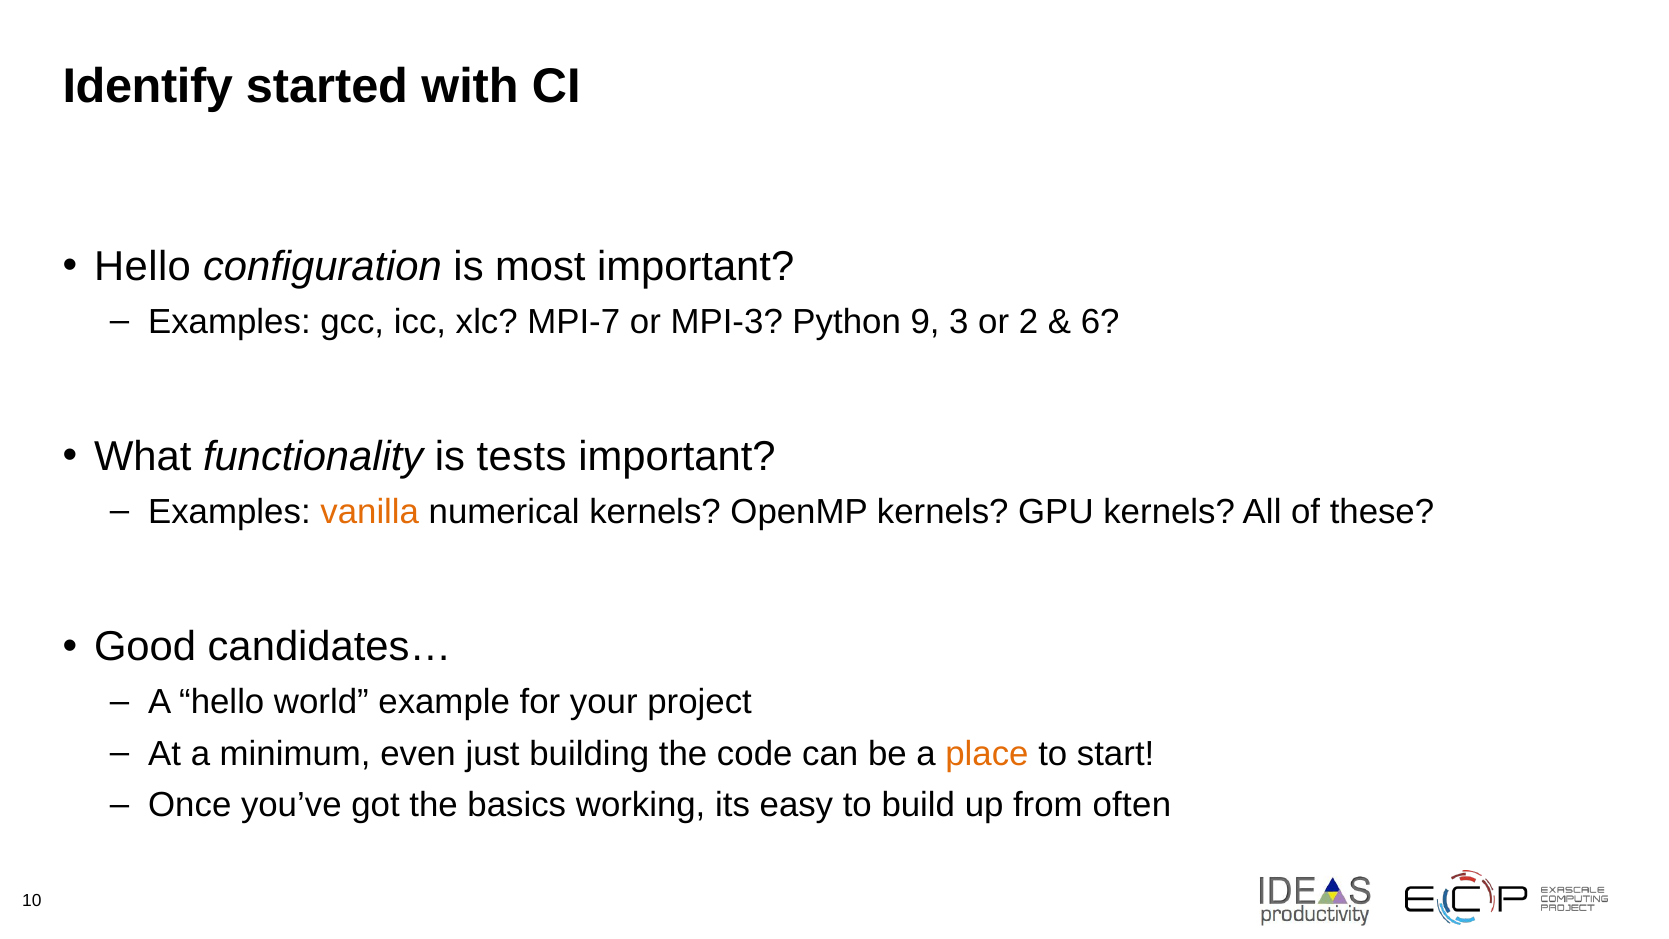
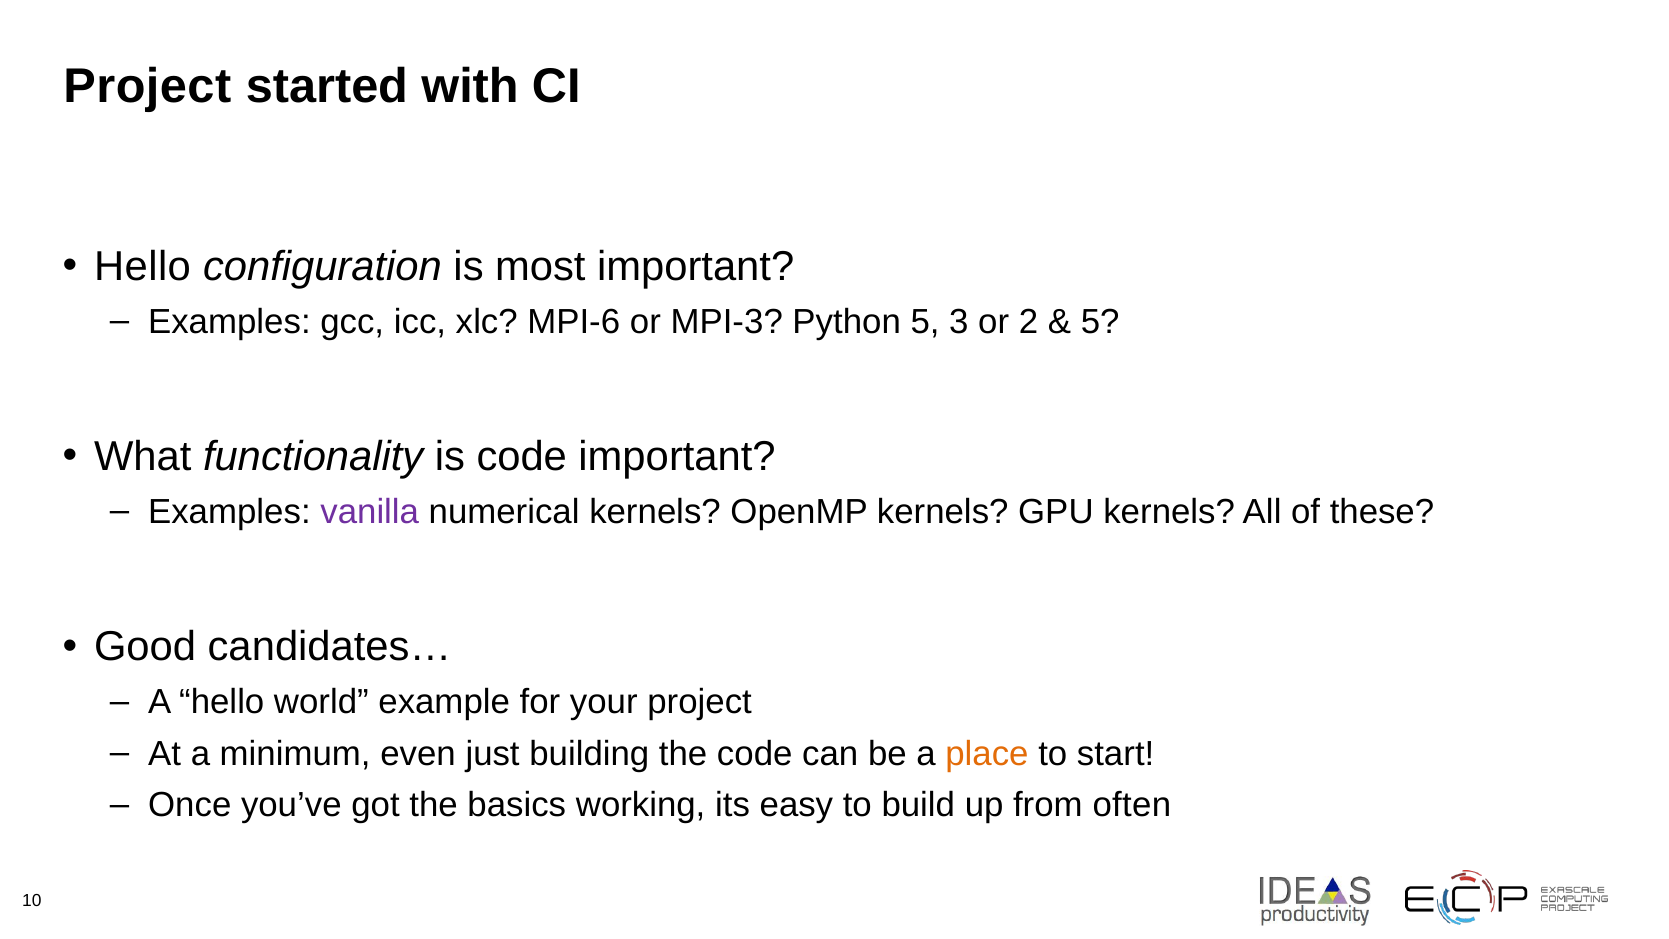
Identify: Identify -> Project (147, 86)
MPI-7: MPI-7 -> MPI-6 (574, 322)
Python 9: 9 -> 5 (925, 322)
6: 6 -> 5 (1100, 322)
is tests: tests -> code (522, 457)
vanilla colour: orange -> purple (370, 512)
